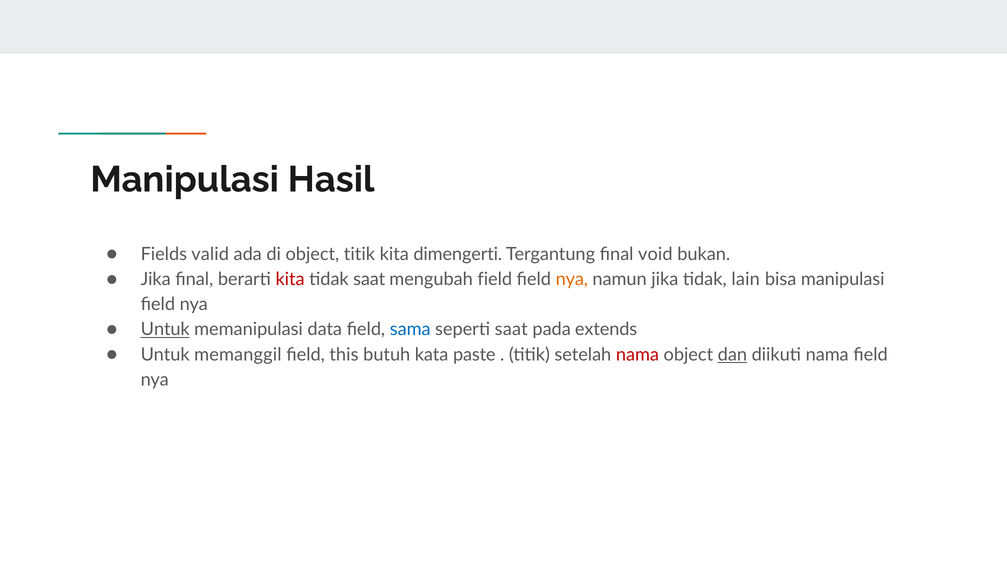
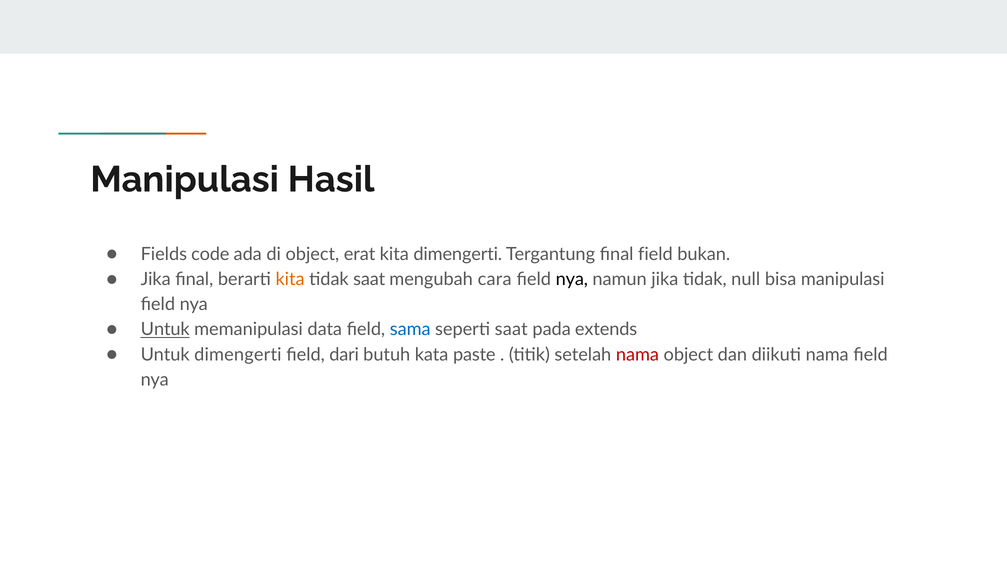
valid: valid -> code (210, 254)
object titik: titik -> erat (360, 254)
final void: void -> field (655, 254)
kita colour: red -> orange (290, 280)
mengubah field: field -> cara (495, 280)
nya colour: orange -> black (572, 280)
lain: lain -> null (746, 280)
Untuk memanggil: memanggil -> dimengerti (238, 355)
this: this -> dari (344, 355)
dan underline: present -> none (732, 355)
